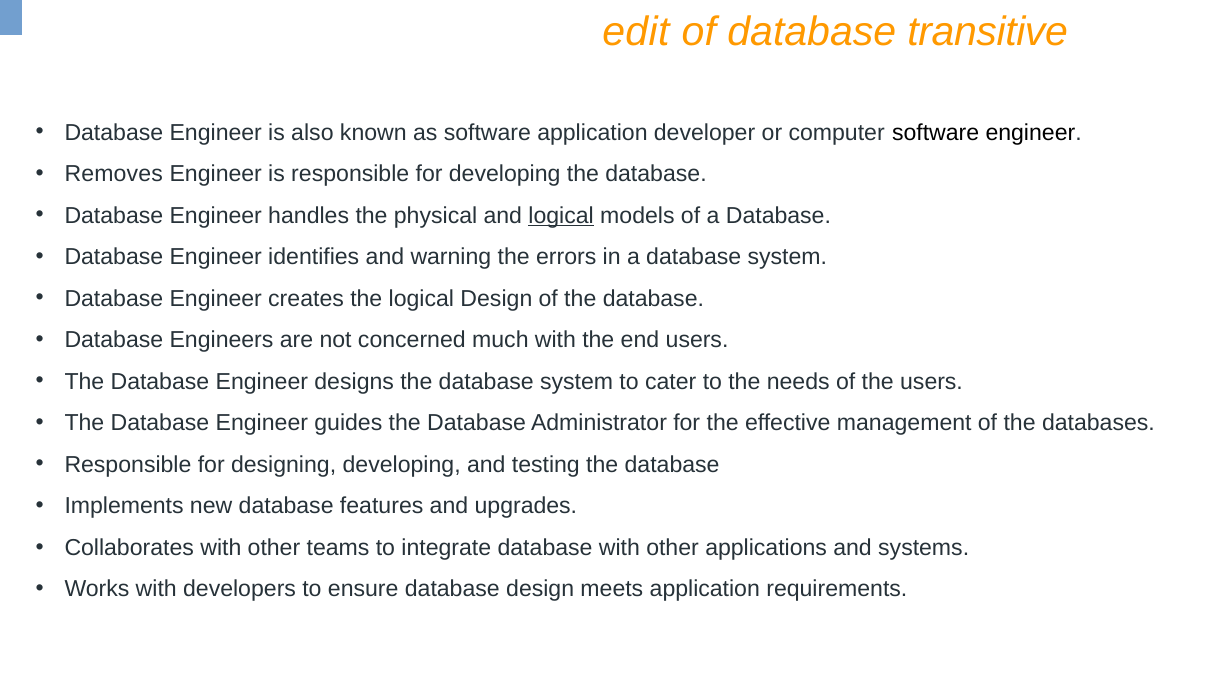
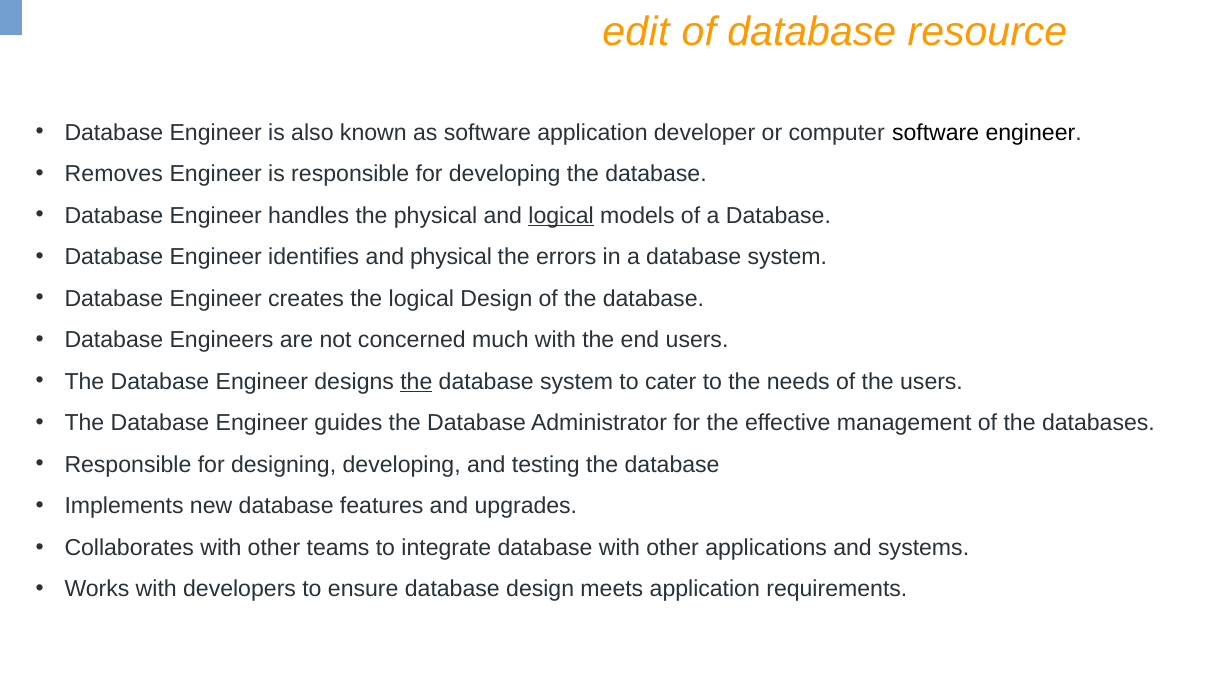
transitive: transitive -> resource (987, 32)
and warning: warning -> physical (451, 257)
the underline: none -> present (416, 382)
